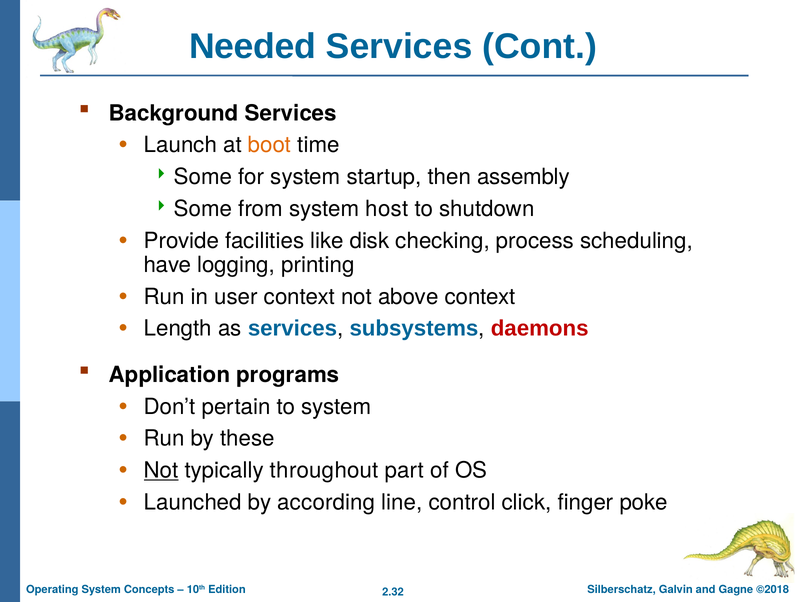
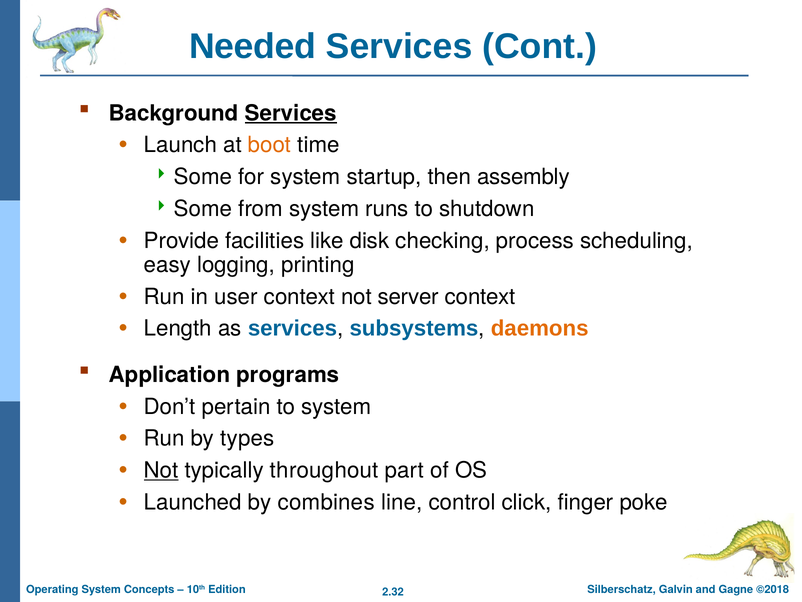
Services underline: none -> present (291, 113)
host: host -> runs (387, 209)
have: have -> easy (167, 265)
above: above -> server (408, 296)
daemons colour: red -> orange (540, 328)
these: these -> types (247, 438)
according: according -> combines (326, 502)
